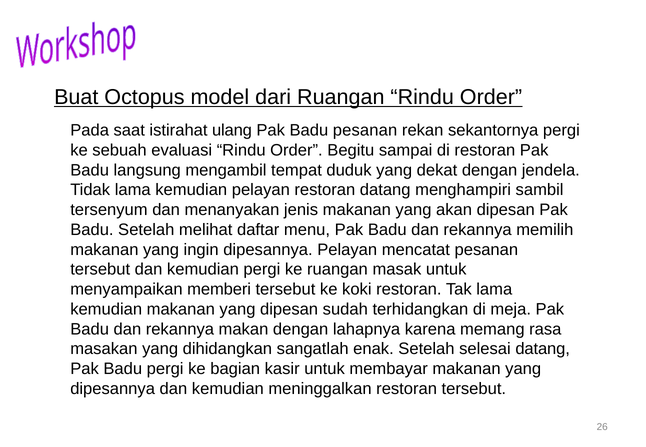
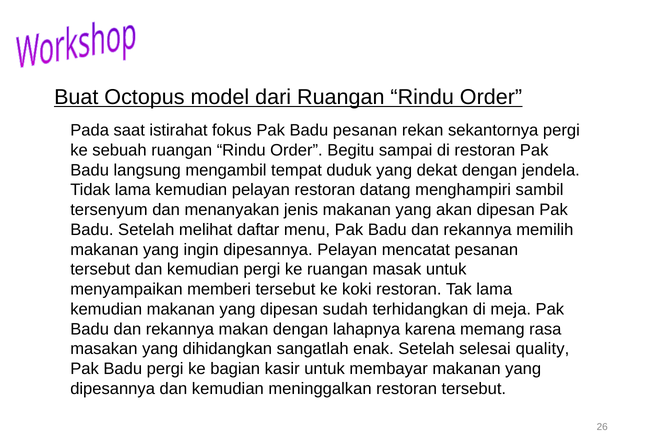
ulang: ulang -> fokus (232, 130)
sebuah evaluasi: evaluasi -> ruangan (182, 150)
selesai datang: datang -> quality (542, 349)
